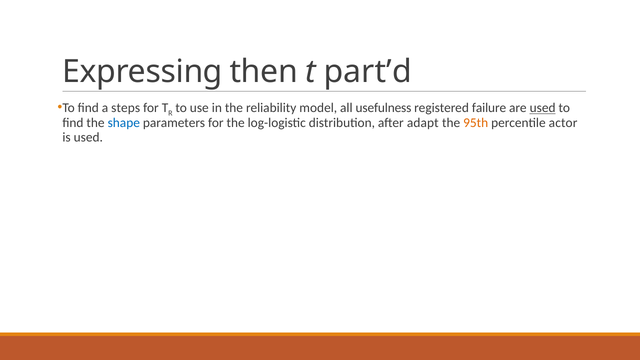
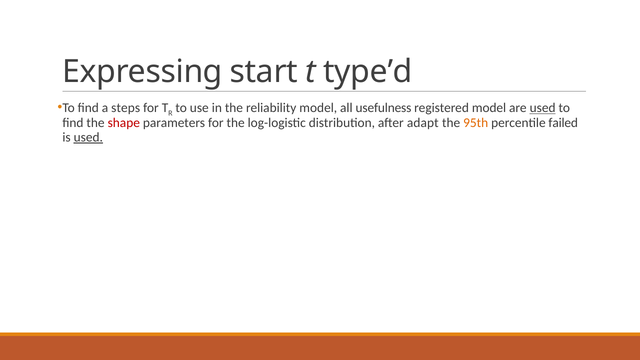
then: then -> start (264, 72)
part’d: part’d -> type’d (368, 72)
registered failure: failure -> model (489, 108)
shape colour: blue -> red (124, 123)
actor: actor -> failed (563, 123)
used underline: none -> present (88, 137)
